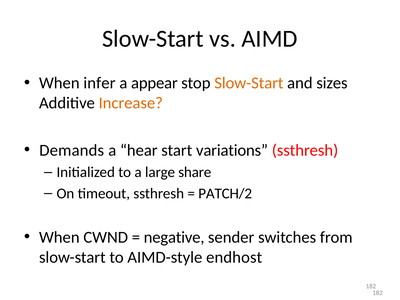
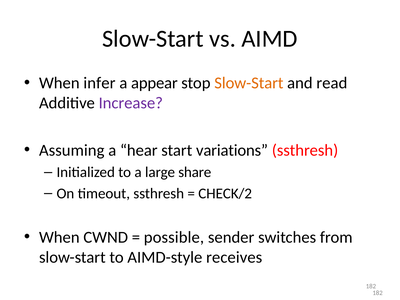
sizes: sizes -> read (332, 83)
Increase colour: orange -> purple (131, 103)
Demands: Demands -> Assuming (72, 150)
PATCH/2: PATCH/2 -> CHECK/2 (225, 193)
negative: negative -> possible (174, 237)
endhost: endhost -> receives (234, 257)
